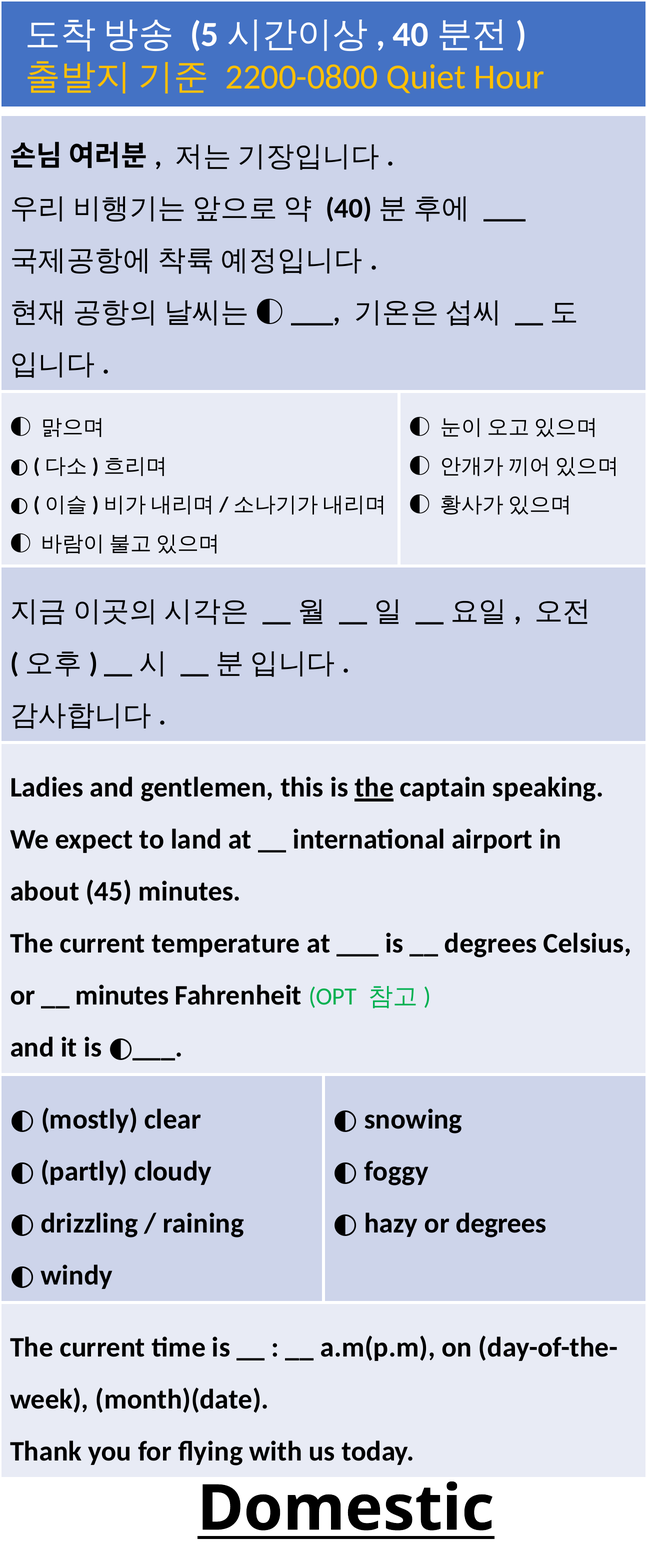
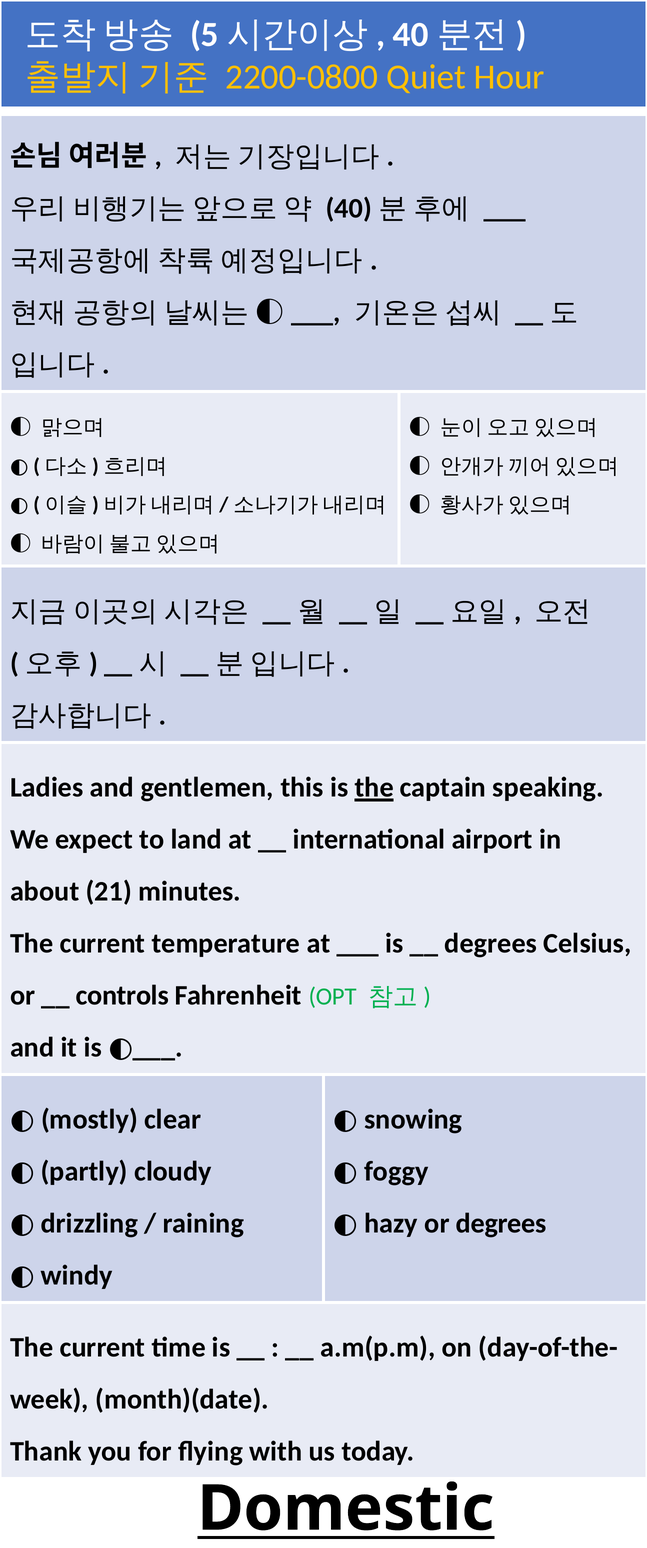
45: 45 -> 21 (109, 891)
minutes: minutes -> controls (122, 995)
